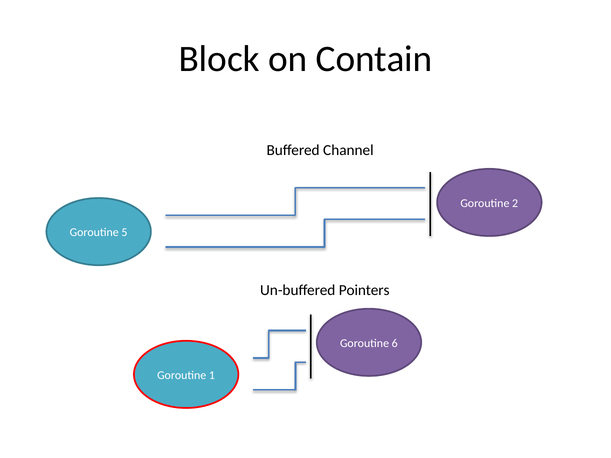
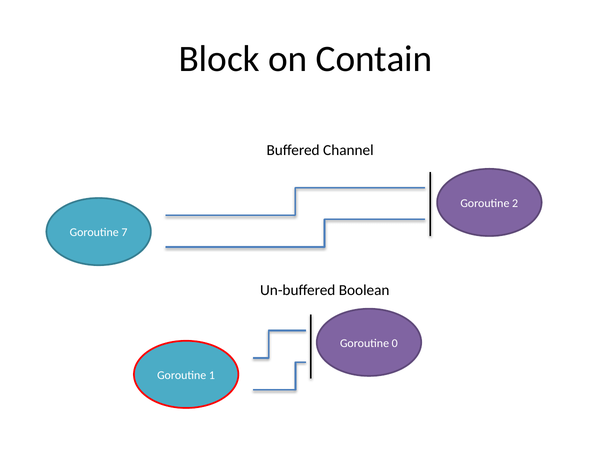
5: 5 -> 7 (124, 233)
Pointers: Pointers -> Boolean (364, 290)
6: 6 -> 0 (395, 343)
